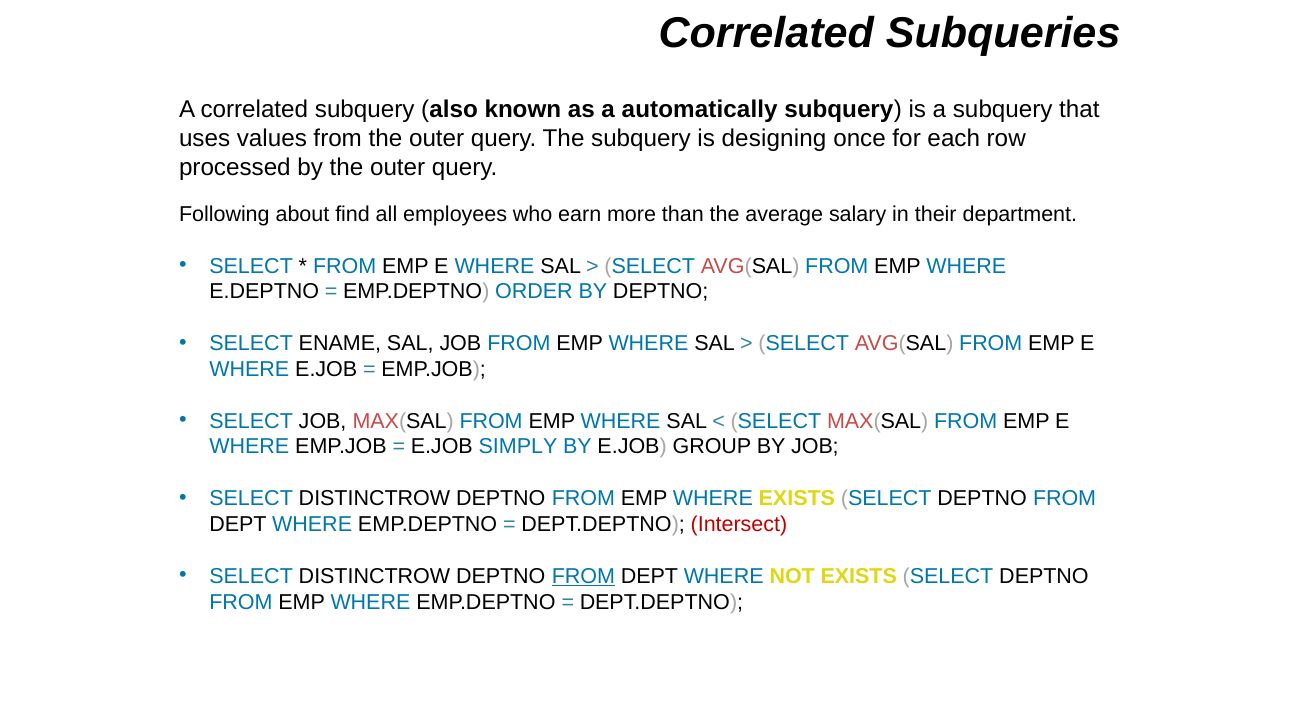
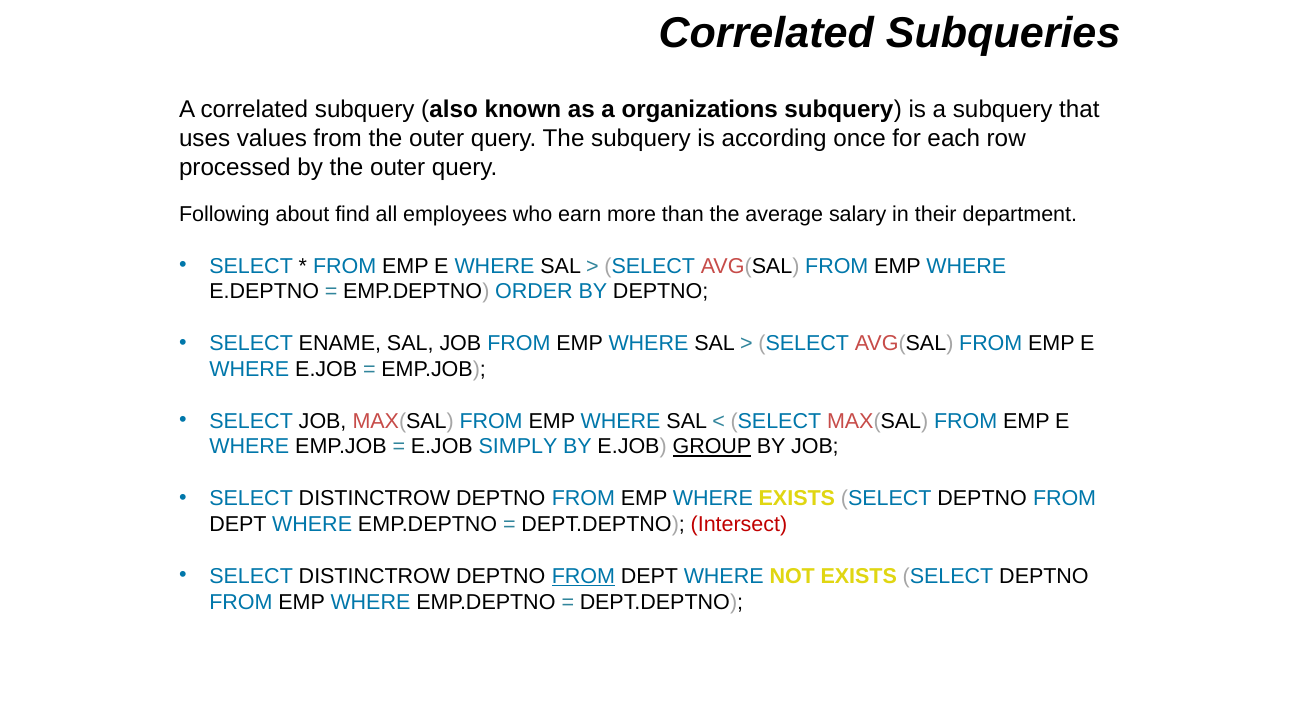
automatically: automatically -> organizations (700, 110)
designing: designing -> according (774, 139)
GROUP underline: none -> present (712, 447)
